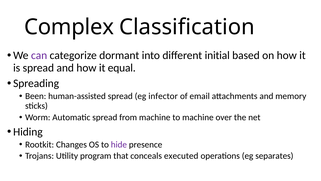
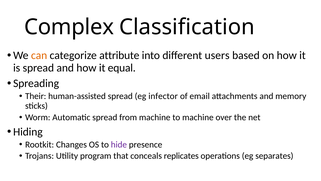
can colour: purple -> orange (39, 55)
dormant: dormant -> attribute (119, 55)
initial: initial -> users (217, 55)
Been: Been -> Their (36, 96)
executed: executed -> replicates (181, 156)
